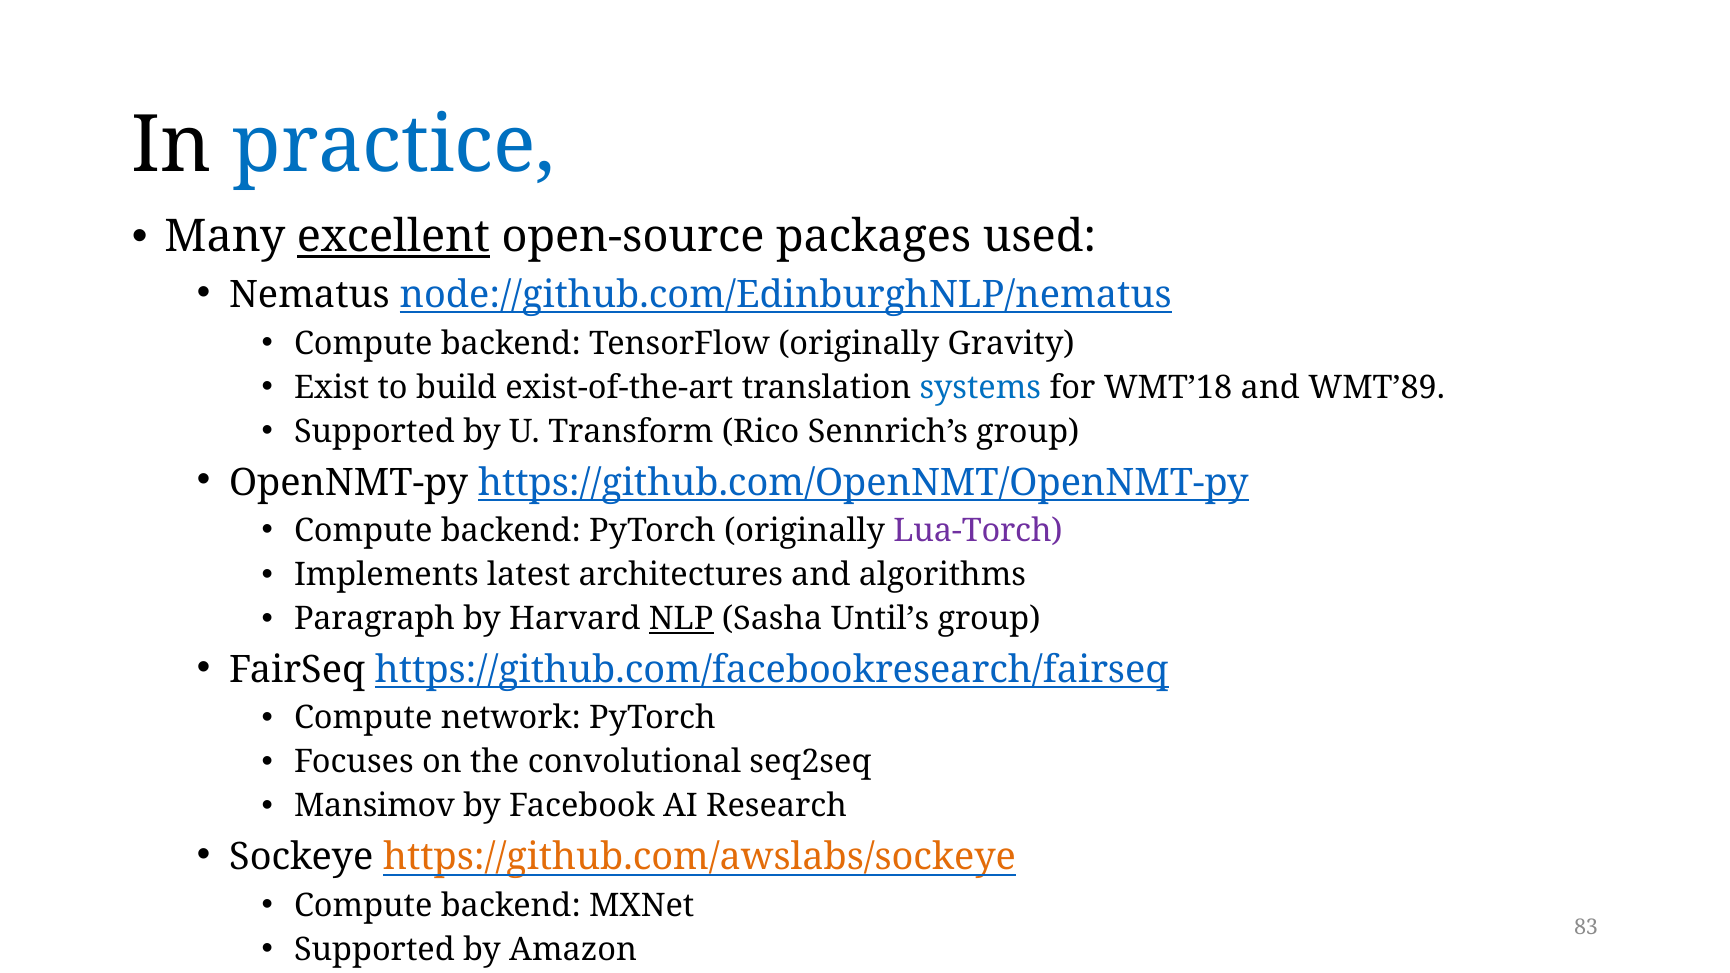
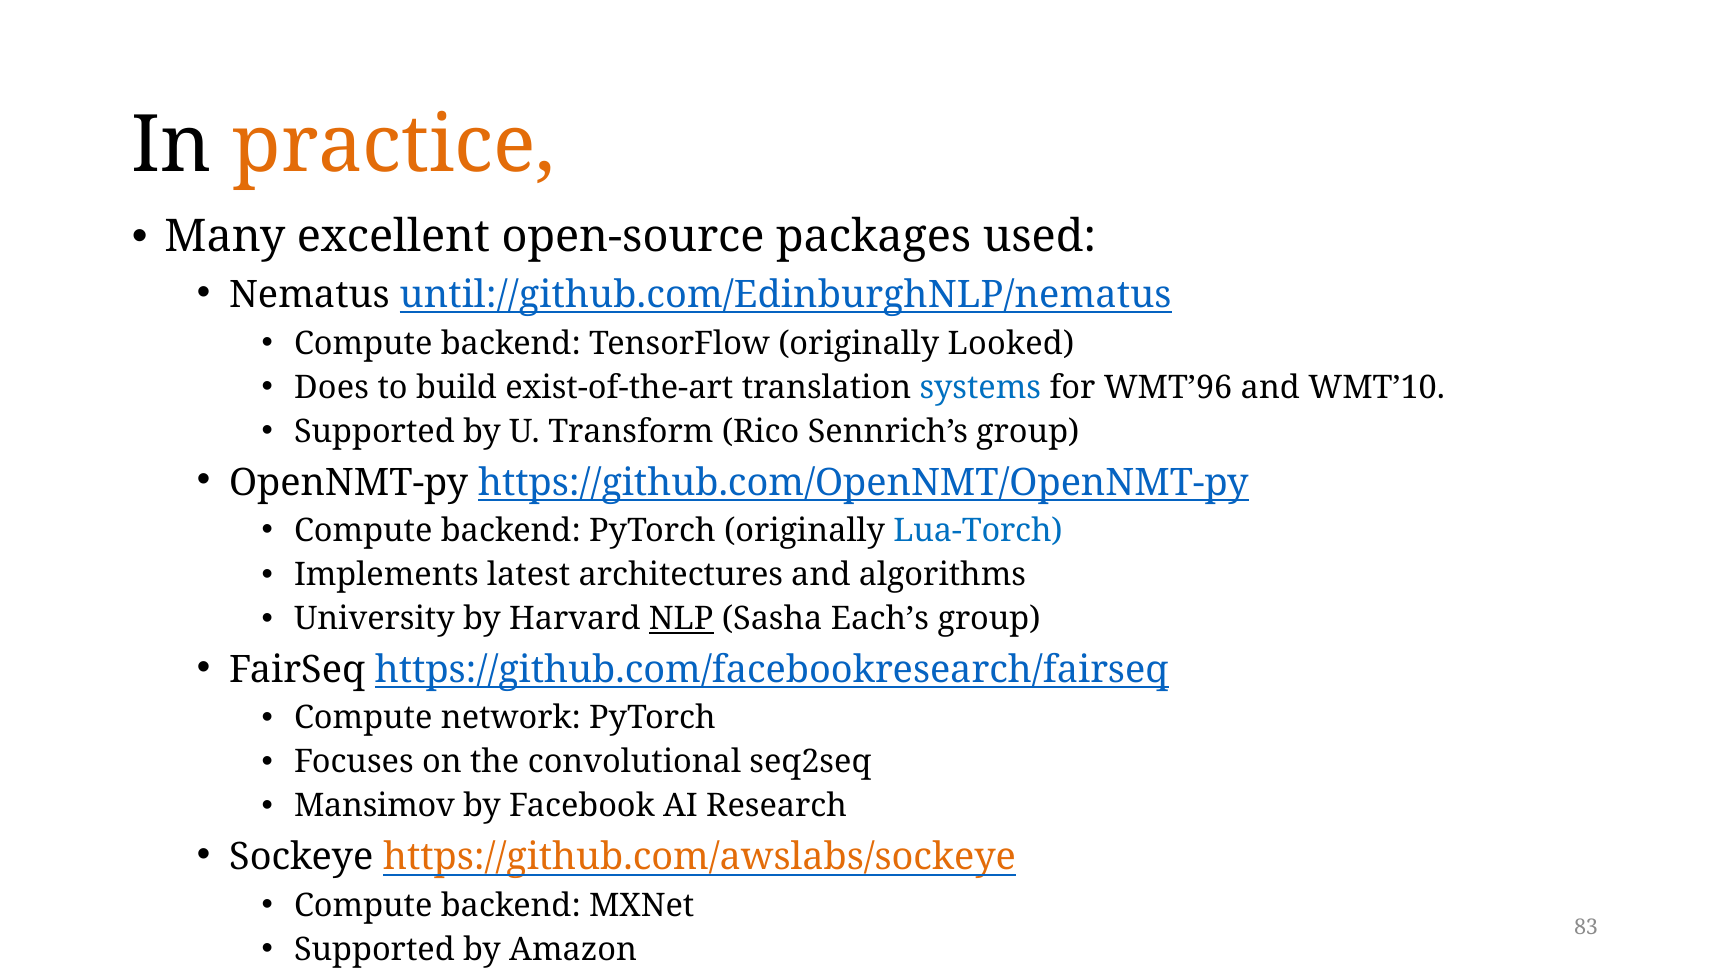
practice colour: blue -> orange (394, 145)
excellent underline: present -> none (393, 237)
node://github.com/EdinburghNLP/nematus: node://github.com/EdinburghNLP/nematus -> until://github.com/EdinburghNLP/nematus (786, 295)
Gravity: Gravity -> Looked (1011, 343)
Exist: Exist -> Does (332, 387)
WMT’18: WMT’18 -> WMT’96 (1168, 387)
WMT’89: WMT’89 -> WMT’10 (1377, 387)
Lua-Torch colour: purple -> blue (978, 531)
Paragraph: Paragraph -> University (374, 619)
Until’s: Until’s -> Each’s (880, 619)
